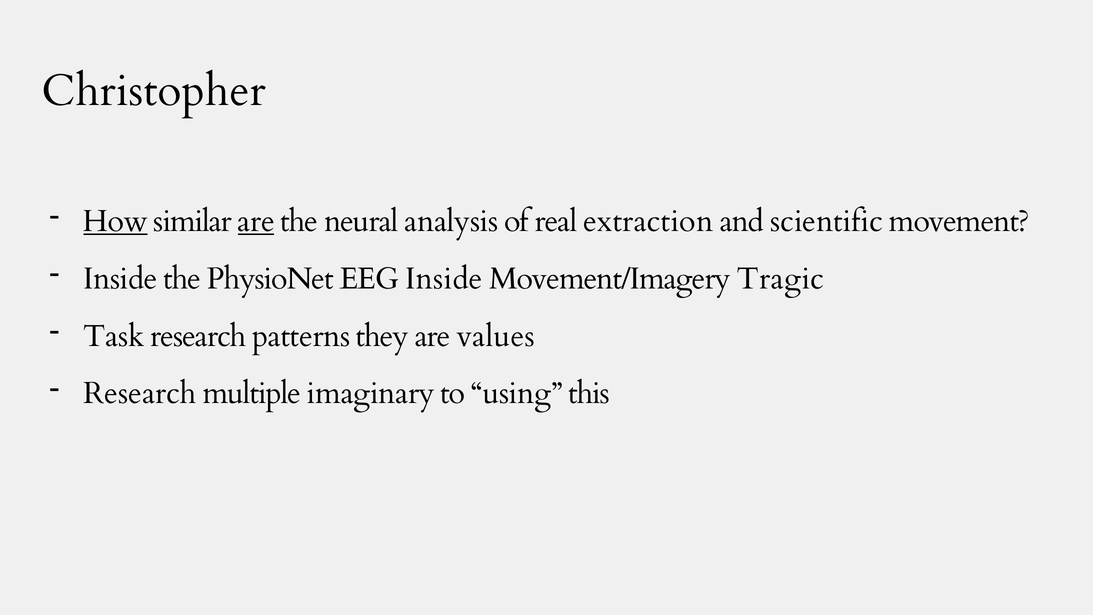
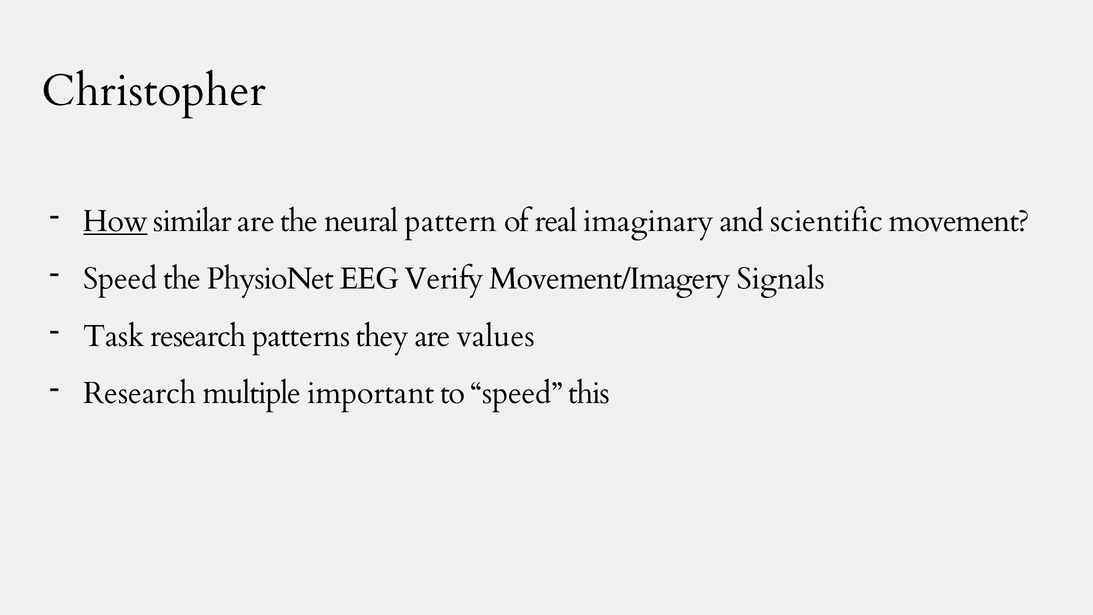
are underline: present -> none (256, 221)
analysis: analysis -> pattern (451, 221)
extraction: extraction -> imaginary (648, 221)
Inside: Inside -> Speed (120, 279)
EEG Inside: Inside -> Verify (444, 279)
Tragic: Tragic -> Signals (781, 279)
imaginary: imaginary -> important (371, 393)
to using: using -> speed (517, 393)
